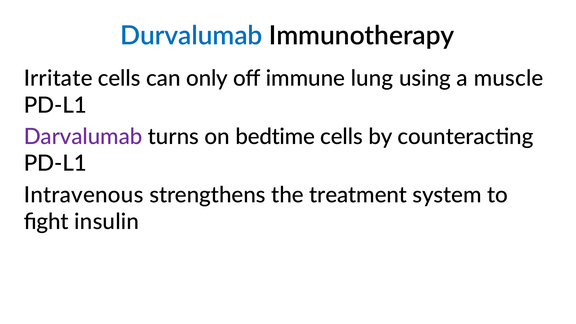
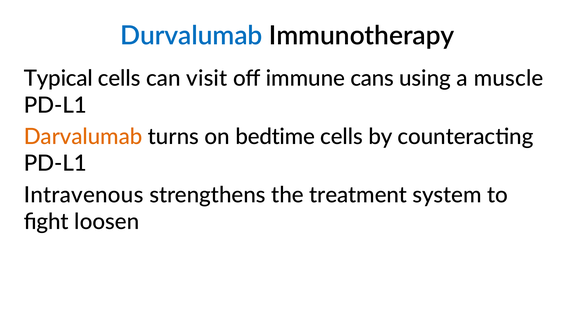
Irritate: Irritate -> Typical (58, 78)
only: only -> visit (207, 78)
lung: lung -> cans (372, 78)
Darvalumab colour: purple -> orange (83, 137)
insulin: insulin -> loosen (107, 222)
